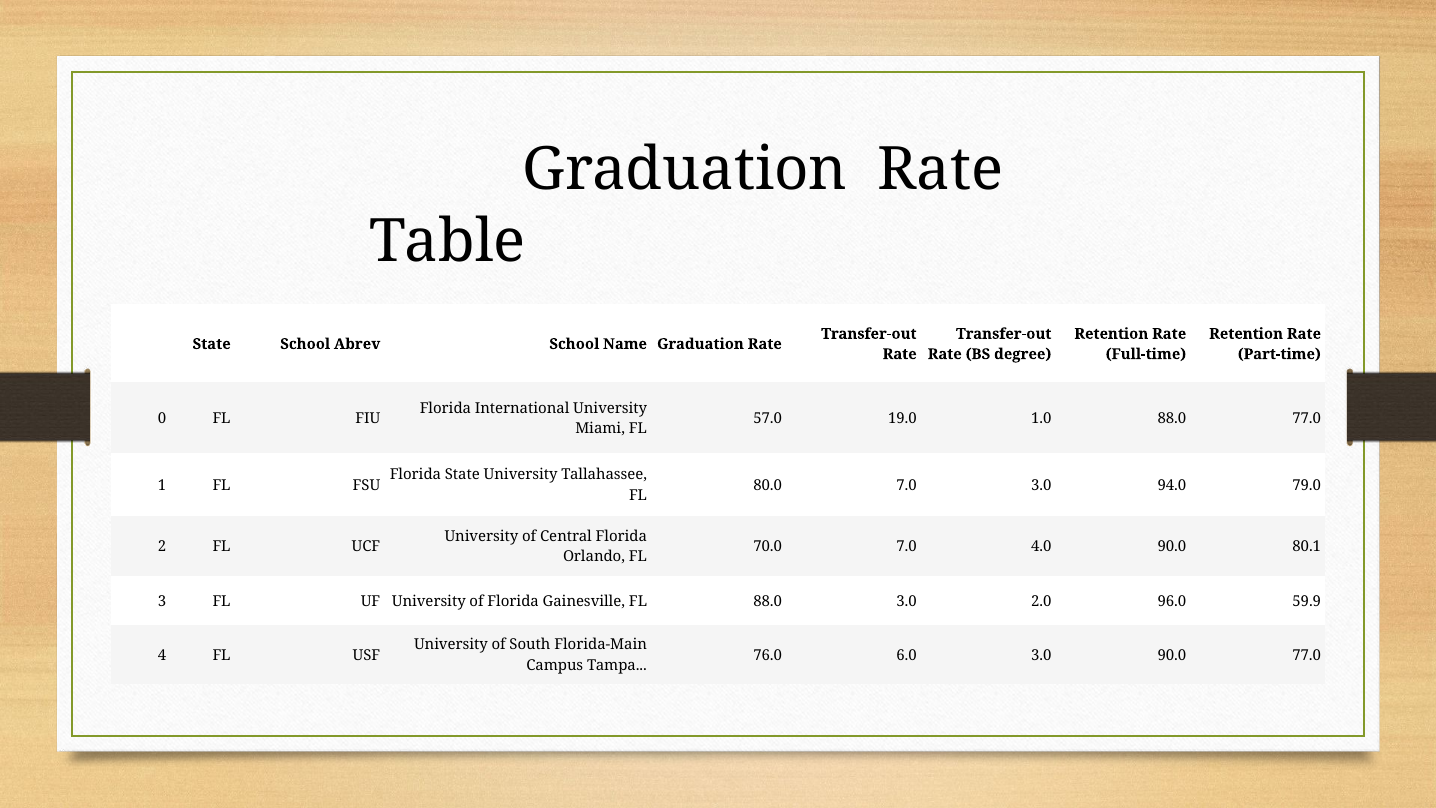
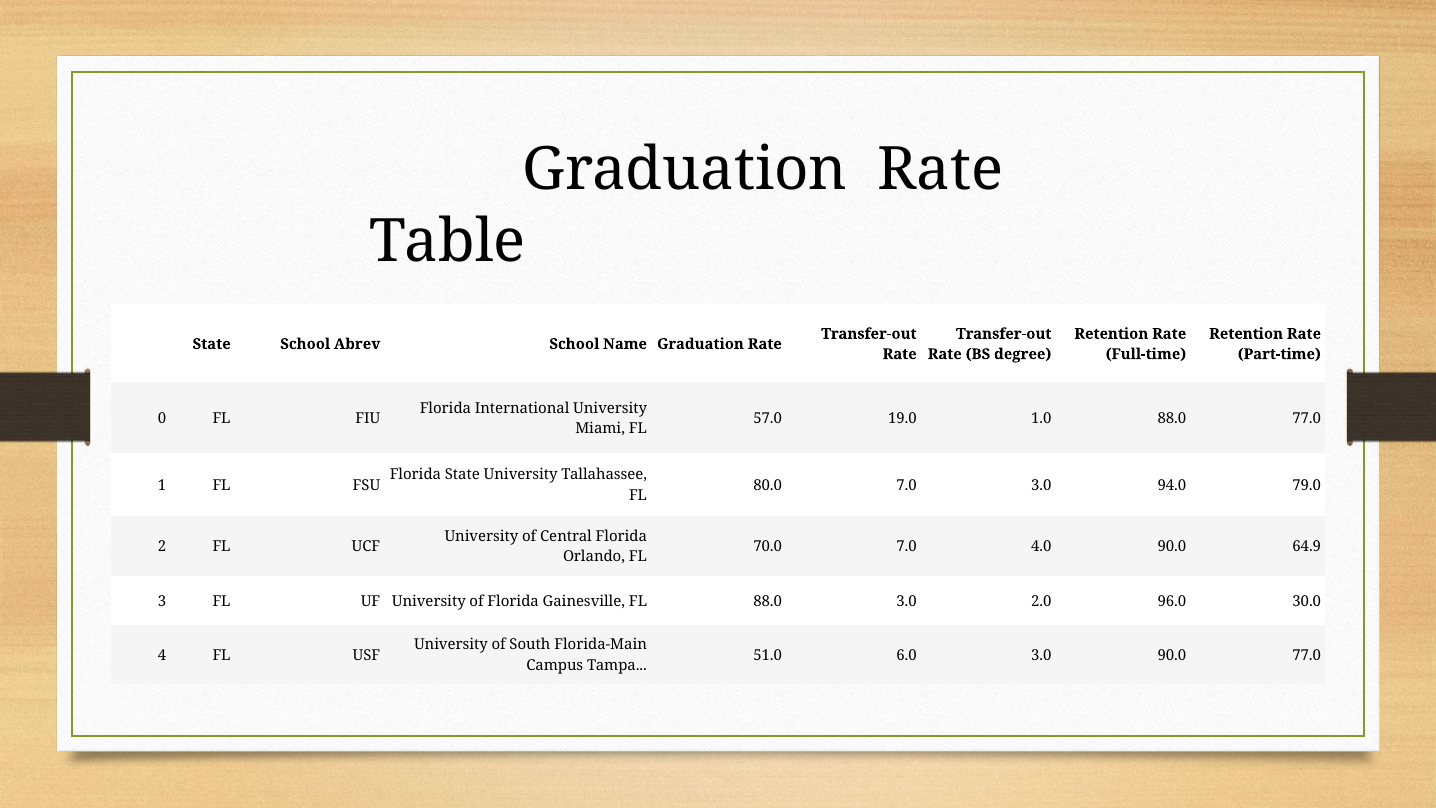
80.1: 80.1 -> 64.9 (1307, 547)
59.9: 59.9 -> 30.0 (1307, 601)
76.0: 76.0 -> 51.0 (768, 655)
